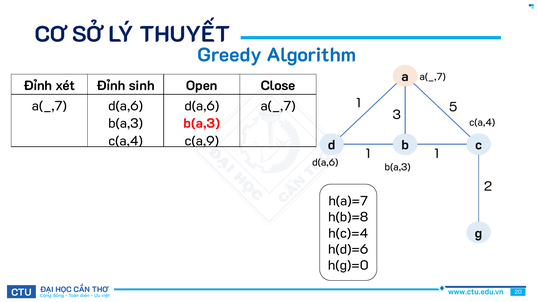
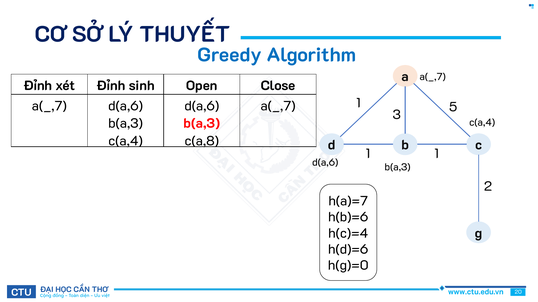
c(a,9: c(a,9 -> c(a,8 (202, 141)
h(b)=8: h(b)=8 -> h(b)=6 (348, 218)
